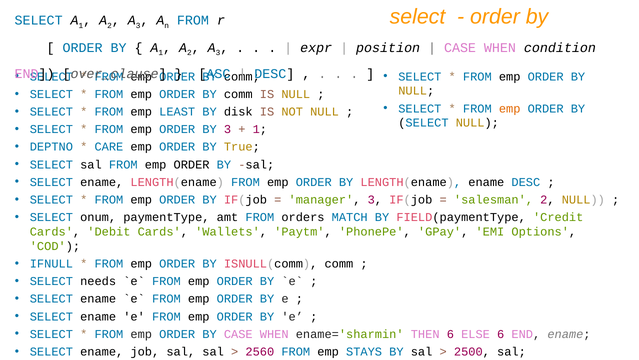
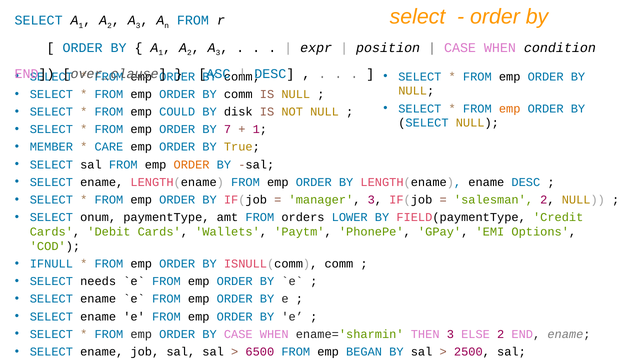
LEAST: LEAST -> COULD (177, 112)
BY 3: 3 -> 7 (227, 129)
DEPTNO: DEPTNO -> MEMBER (51, 147)
ORDER colour: black -> orange (192, 164)
MATCH: MATCH -> LOWER (350, 217)
THEN 6: 6 -> 3 (450, 334)
ELSE 6: 6 -> 2 (501, 334)
2560: 2560 -> 6500 (260, 351)
STAYS: STAYS -> BEGAN (364, 351)
